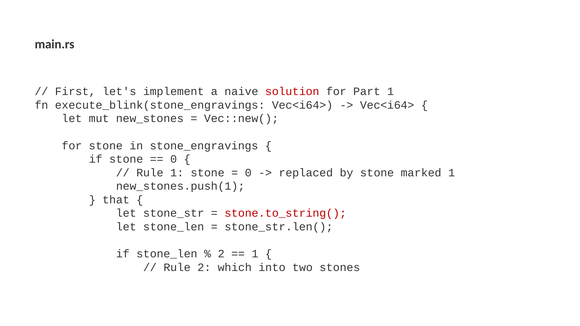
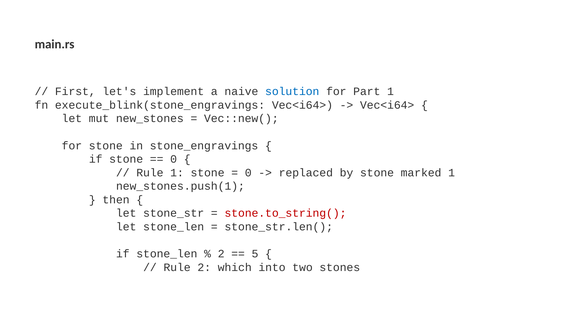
solution colour: red -> blue (292, 92)
that: that -> then (116, 200)
1: 1 -> 5 (255, 254)
